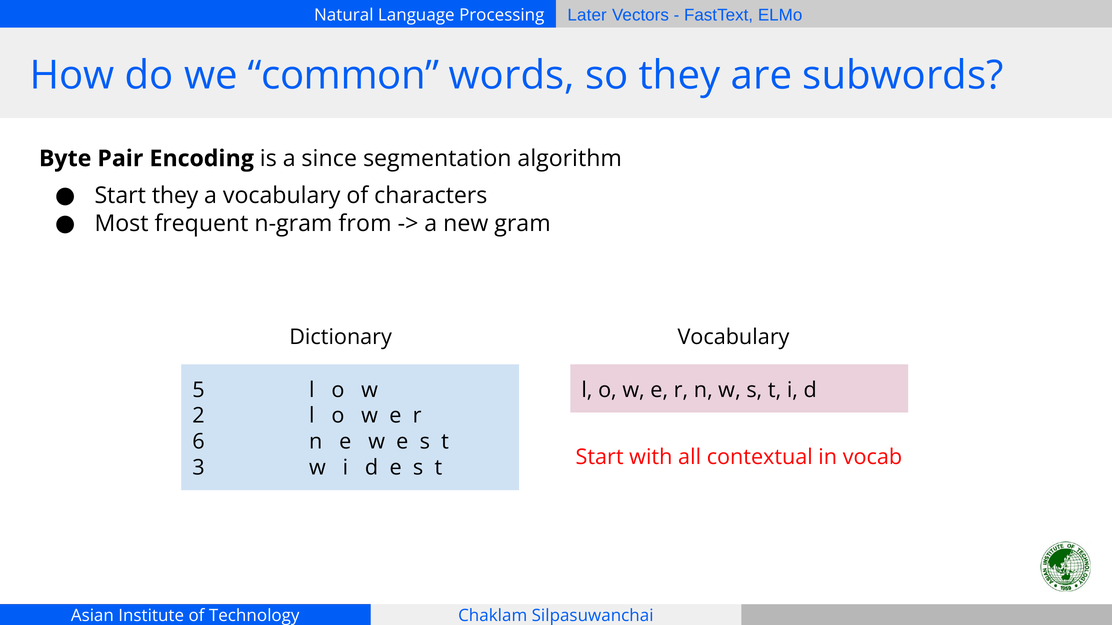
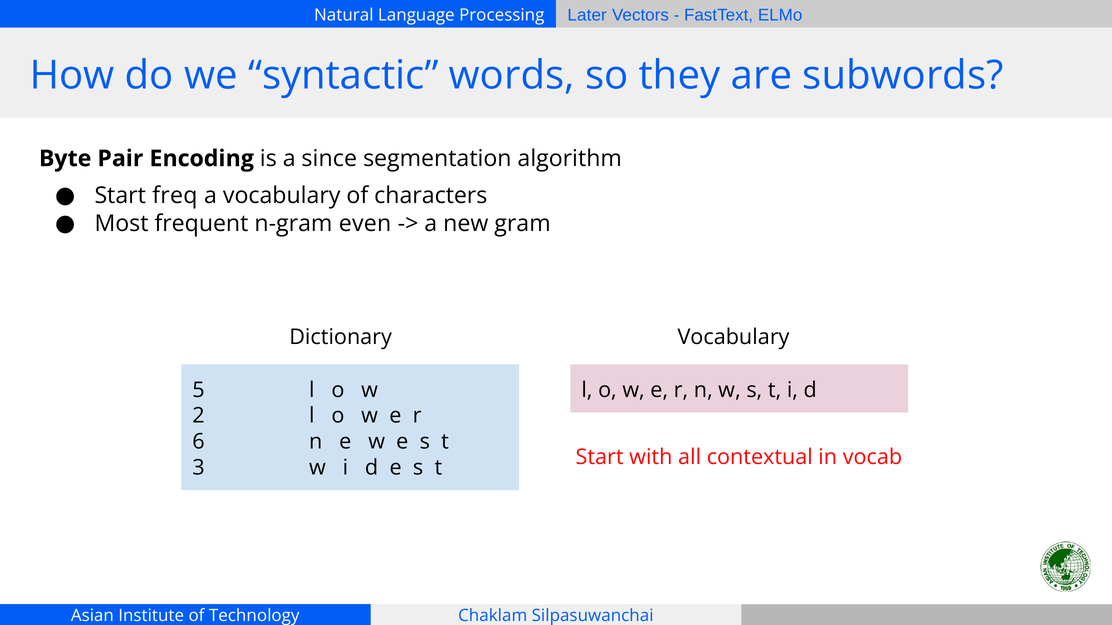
common: common -> syntactic (343, 76)
Start they: they -> freq (175, 196)
from: from -> even (365, 224)
